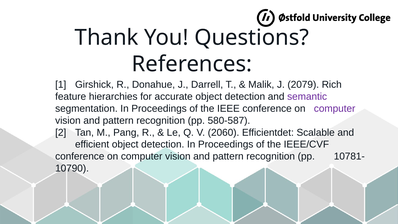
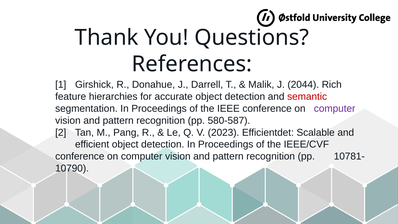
2079: 2079 -> 2044 (303, 85)
semantic colour: purple -> red (307, 97)
2060: 2060 -> 2023 (224, 132)
